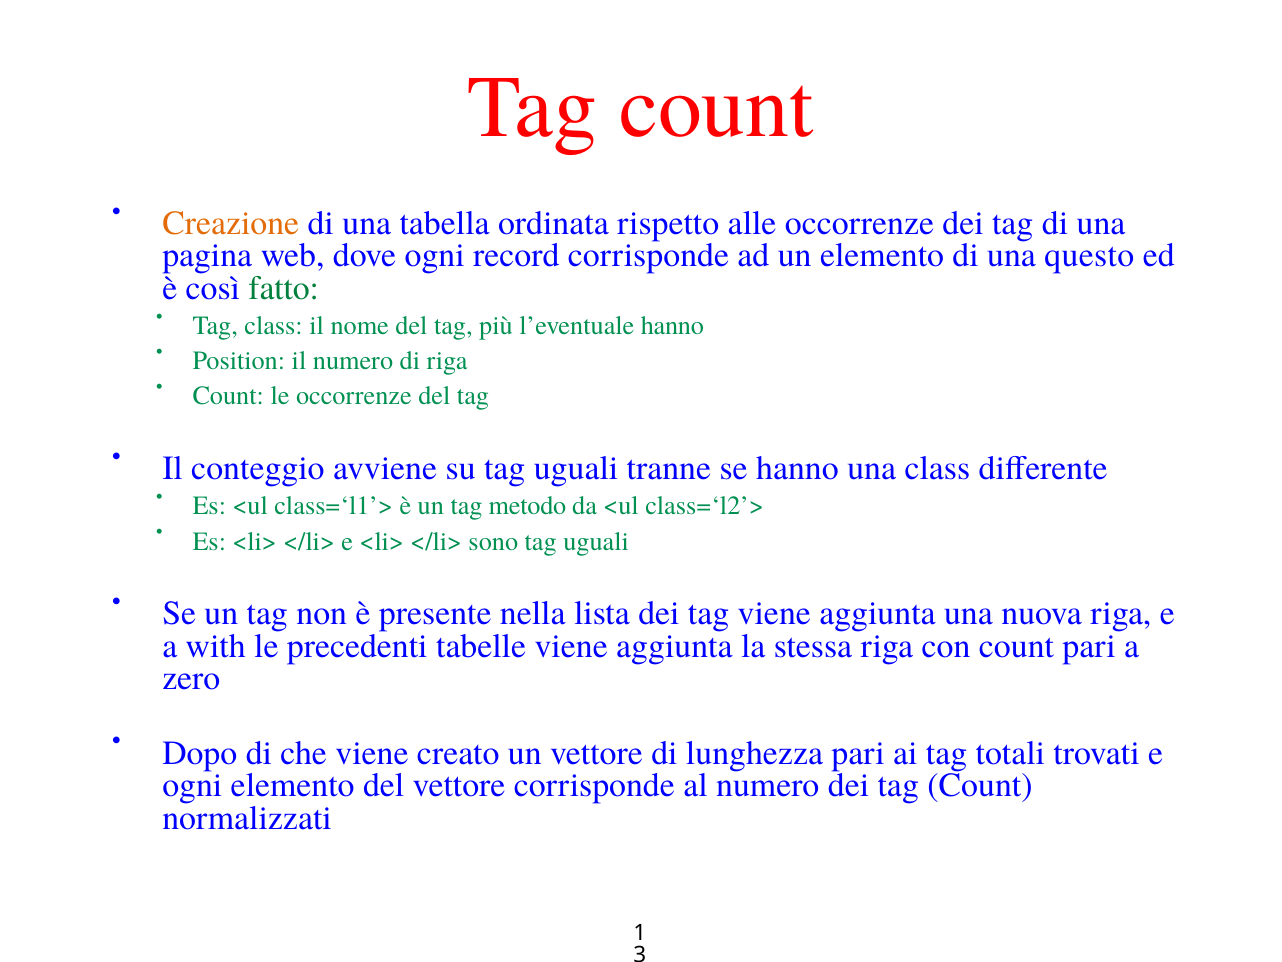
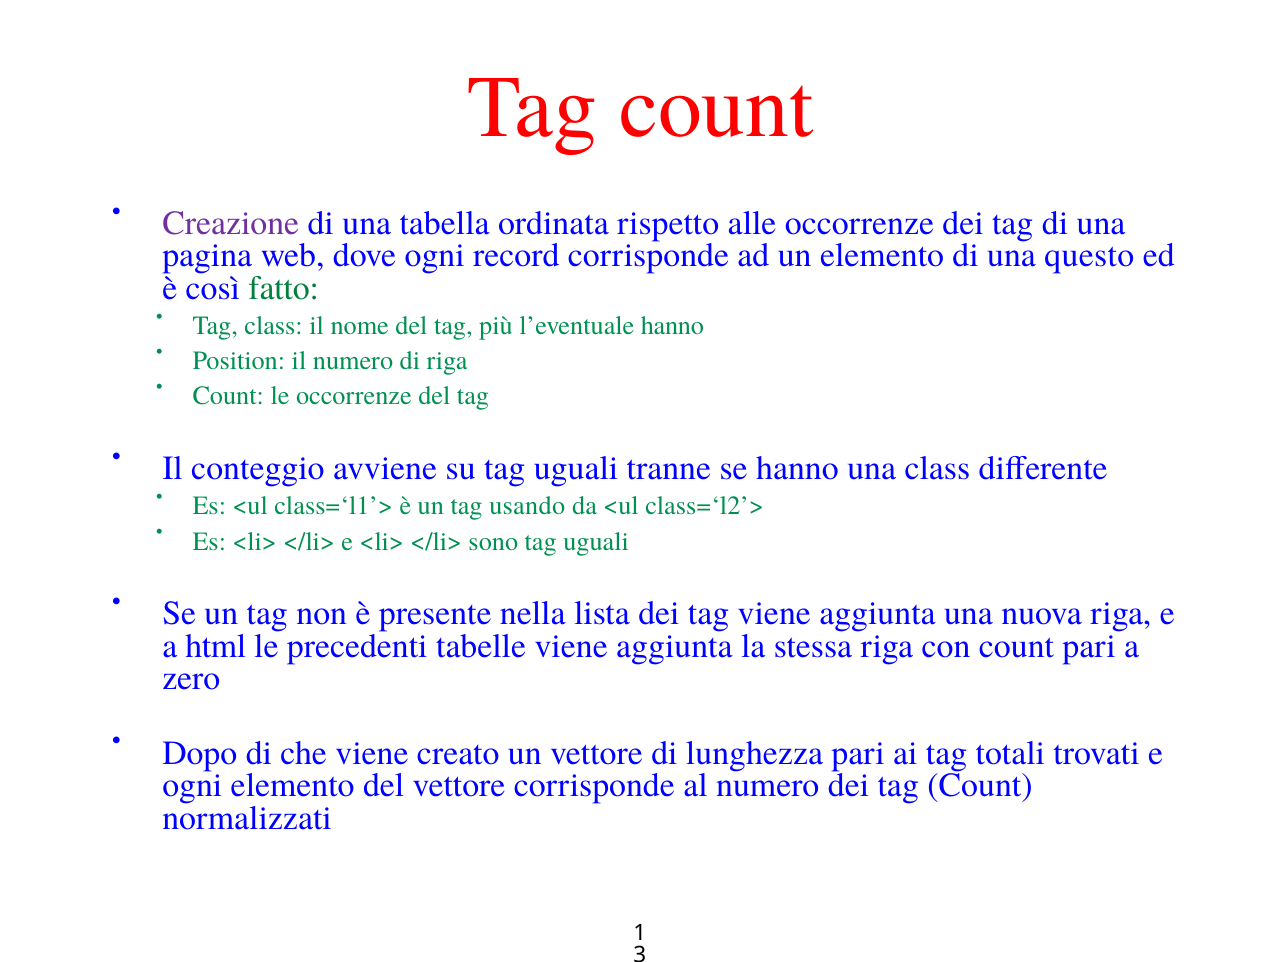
Creazione colour: orange -> purple (231, 223)
metodo: metodo -> usando (527, 506)
with: with -> html (216, 646)
